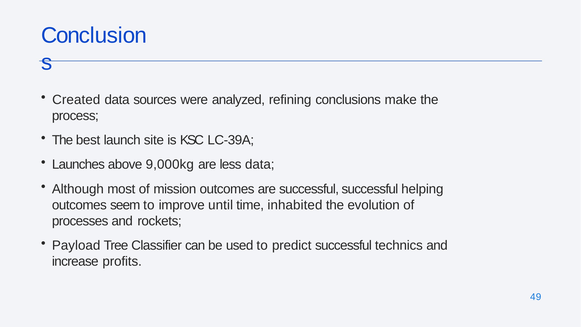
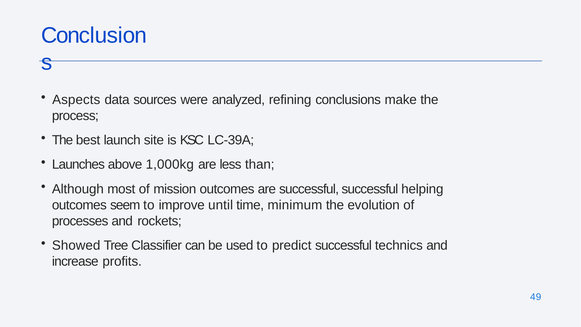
Created: Created -> Aspects (76, 100)
9,000kg: 9,000kg -> 1,000kg (170, 165)
less data: data -> than (260, 165)
inhabited: inhabited -> minimum (295, 205)
Payload: Payload -> Showed (76, 245)
